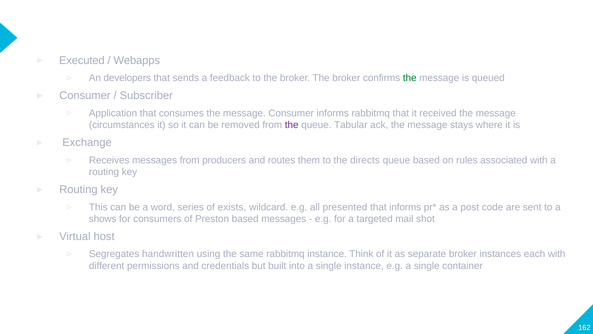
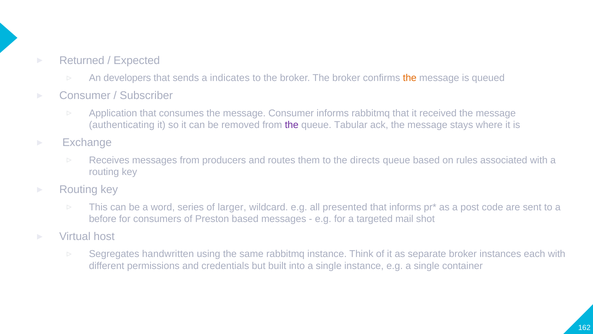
Executed: Executed -> Returned (82, 60)
Webapps: Webapps -> Expected (137, 60)
feedback: feedback -> indicates (230, 78)
the colour: green -> orange (410, 78)
circumstances: circumstances -> authenticating (122, 125)
exists: exists -> larger (232, 207)
shows: shows -> before (103, 219)
